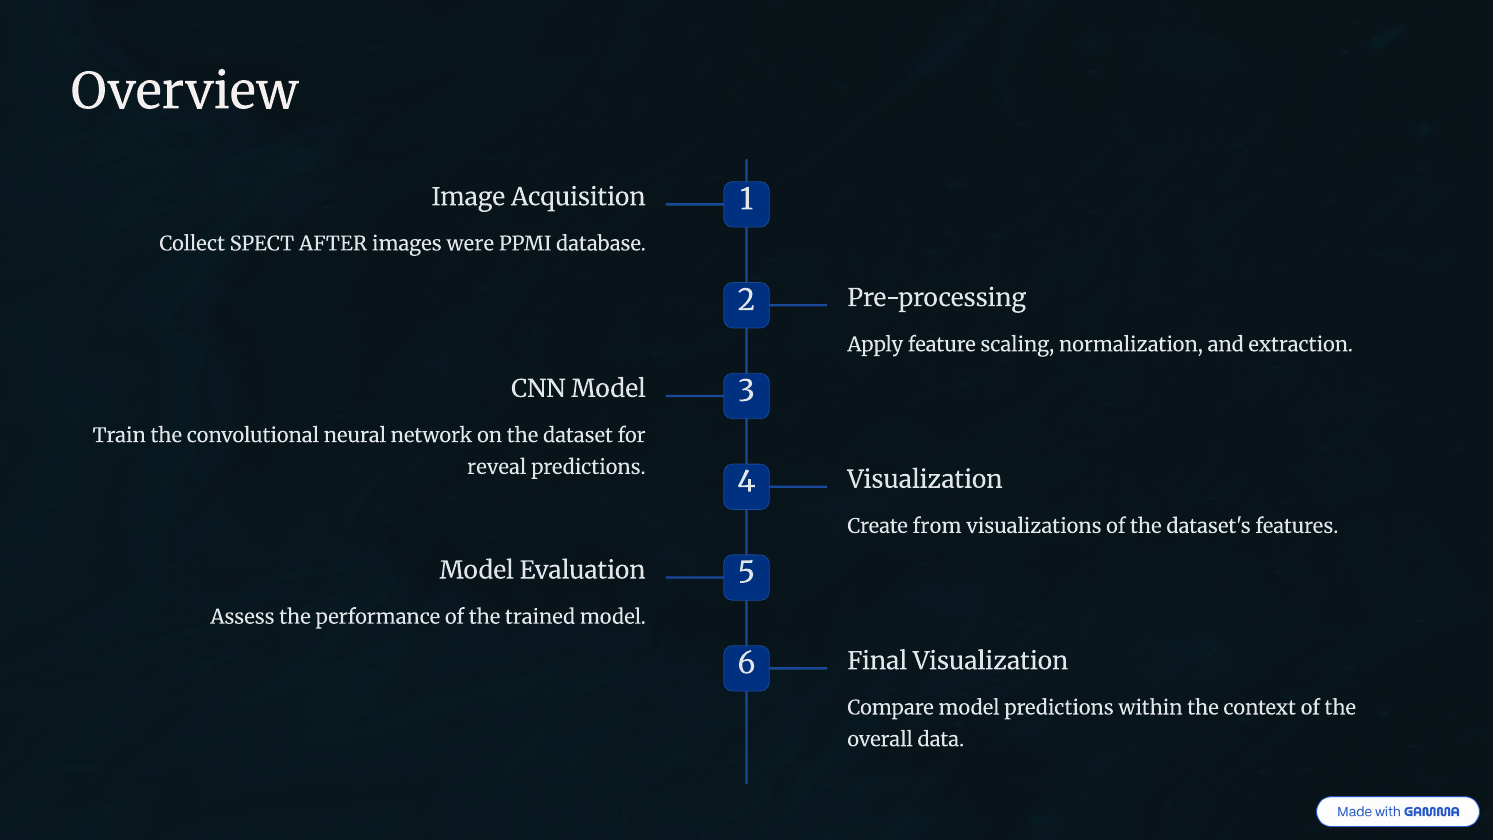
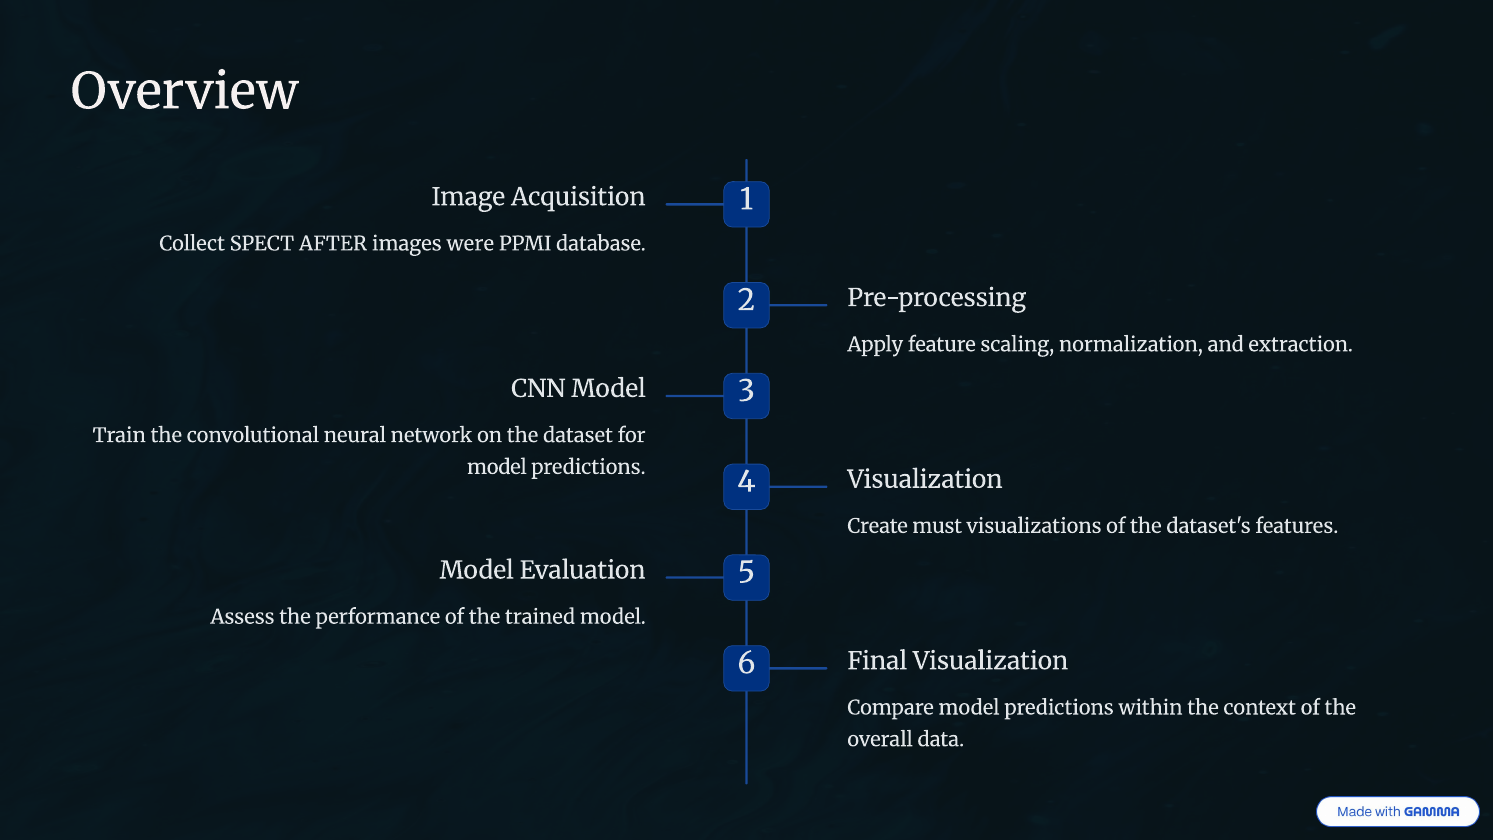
reveal: reveal -> model (497, 467)
from: from -> must (937, 526)
